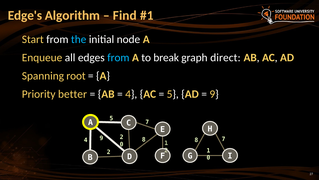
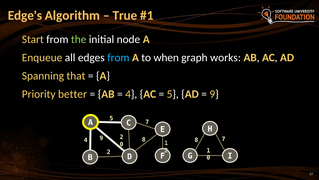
Find: Find -> True (125, 16)
the colour: light blue -> light green (79, 39)
break: break -> when (166, 58)
direct: direct -> works (225, 58)
root: root -> that (76, 76)
